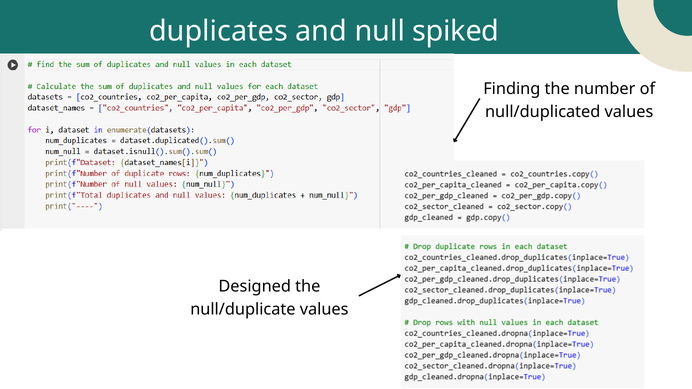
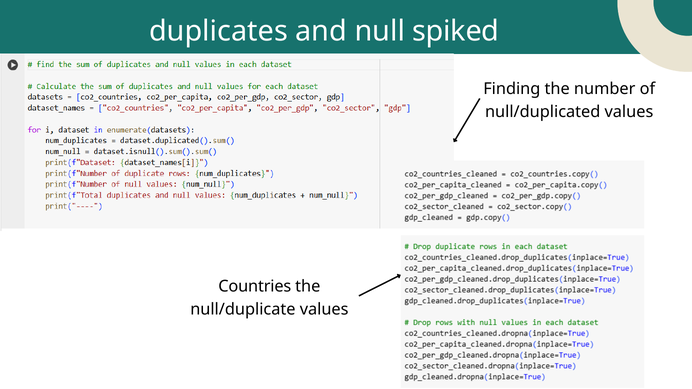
Designed: Designed -> Countries (255, 287)
